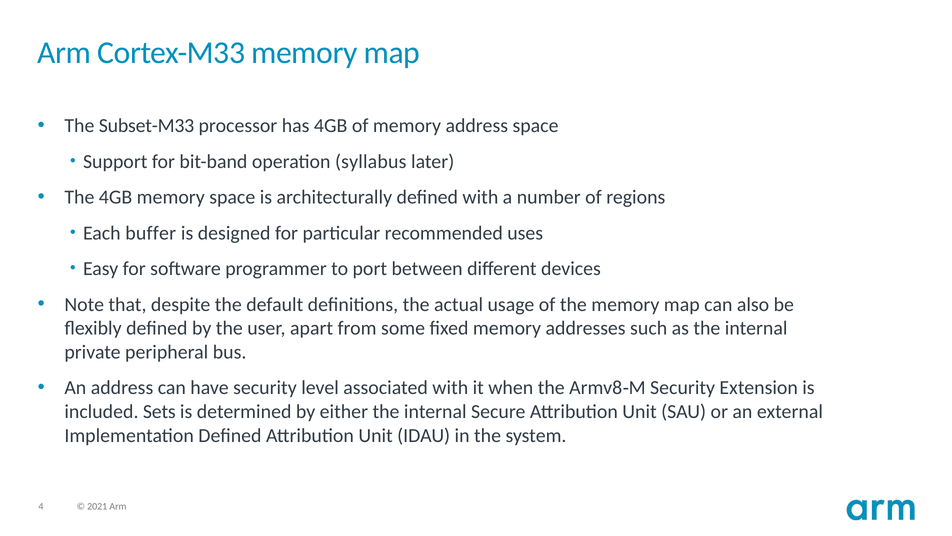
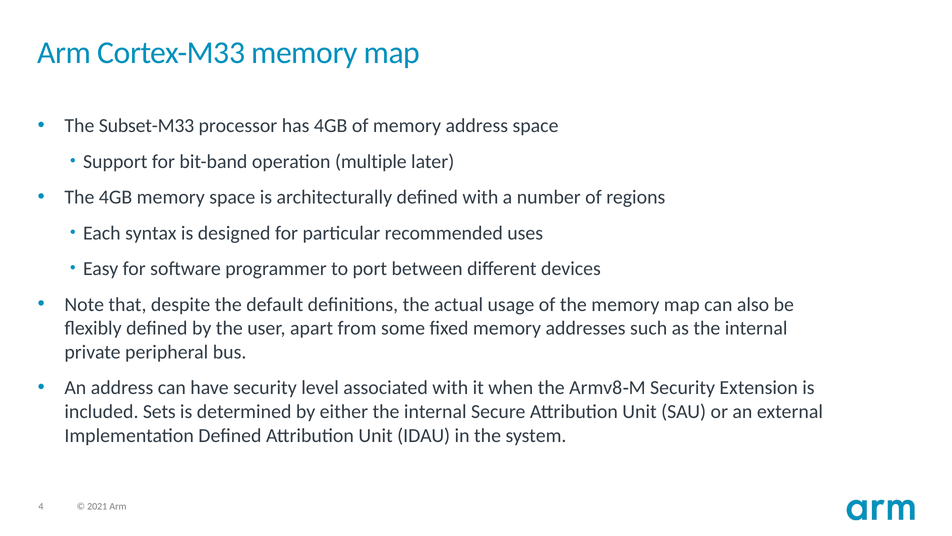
syllabus: syllabus -> multiple (371, 161)
buffer: buffer -> syntax (151, 233)
